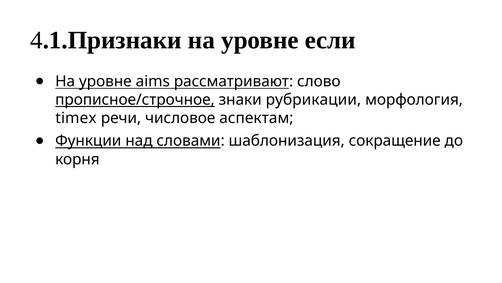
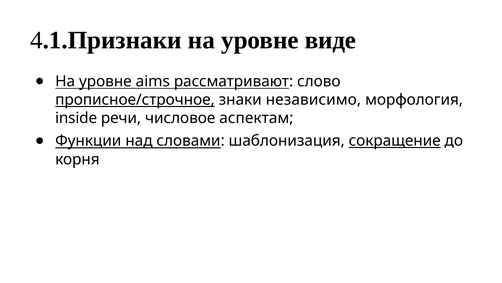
если: если -> виде (330, 40)
рубрикации: рубрикации -> независимо (313, 100)
timex: timex -> inside (76, 118)
сокращение underline: none -> present (395, 141)
